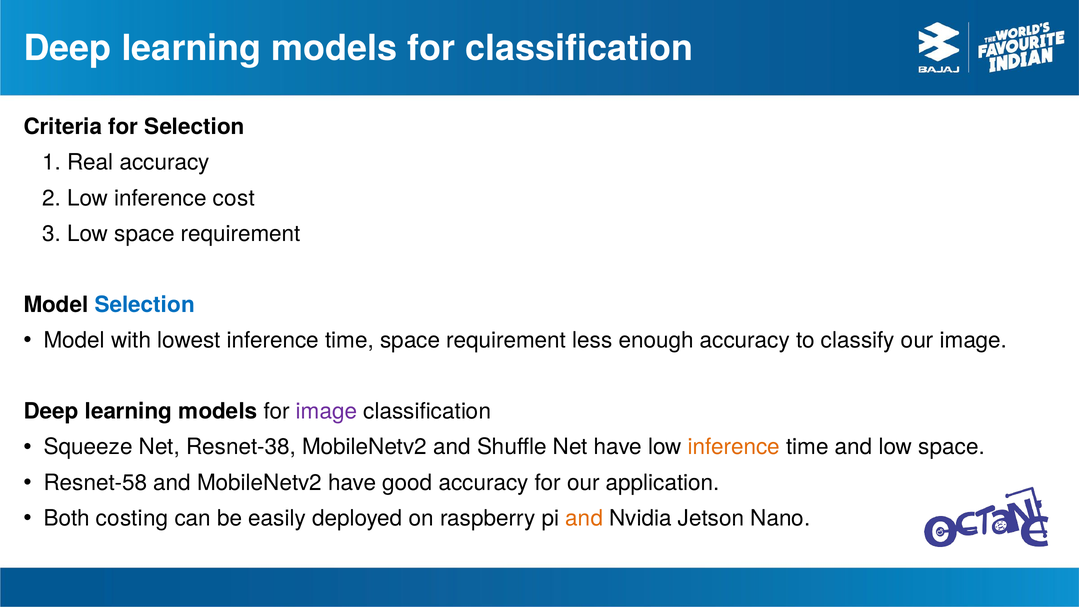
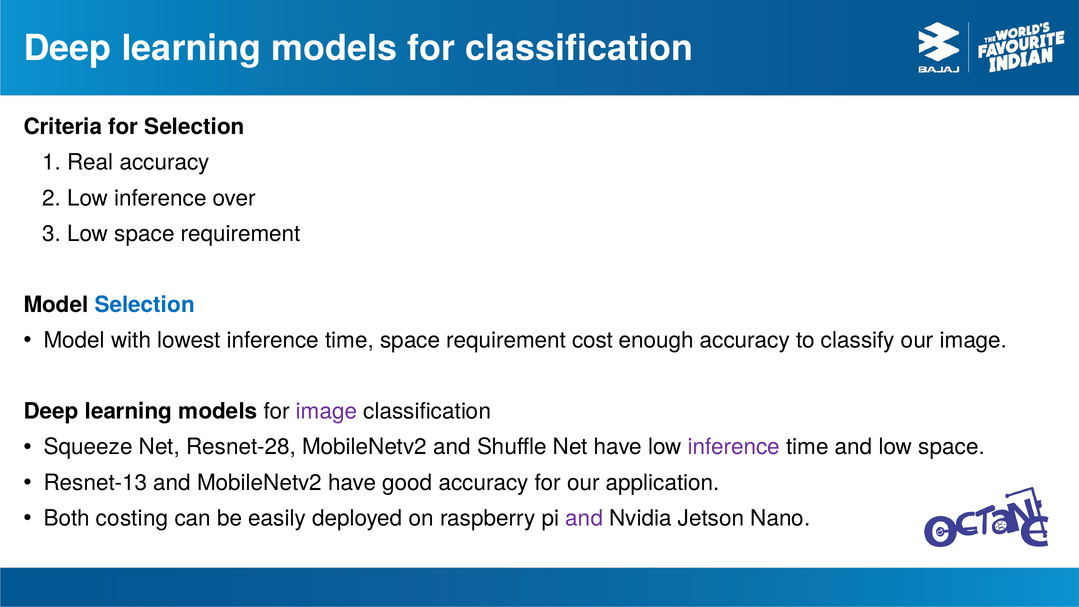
cost: cost -> over (234, 198)
less: less -> cost (593, 340)
Resnet-38: Resnet-38 -> Resnet-28 (241, 447)
inference colour: orange -> purple (734, 447)
Resnet-58: Resnet-58 -> Resnet-13 (95, 483)
and colour: orange -> purple (584, 518)
